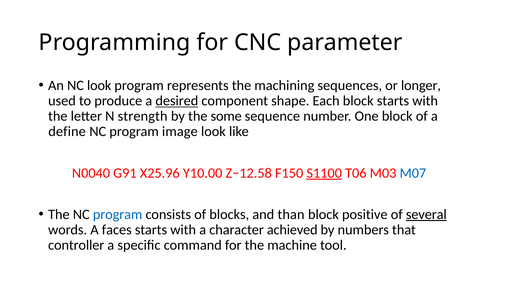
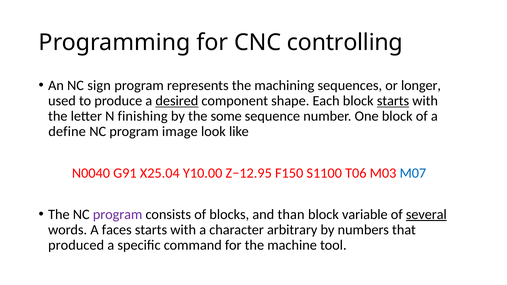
parameter: parameter -> controlling (345, 43)
NC look: look -> sign (99, 85)
starts underline: none -> present (393, 101)
strength: strength -> finishing (143, 116)
X25.96: X25.96 -> X25.04 (160, 173)
Z−12.58: Z−12.58 -> Z−12.95 (249, 173)
S1100 underline: present -> none (324, 173)
program colour: blue -> purple (118, 214)
positive: positive -> variable (365, 214)
achieved: achieved -> arbitrary (292, 230)
controller: controller -> produced (76, 245)
